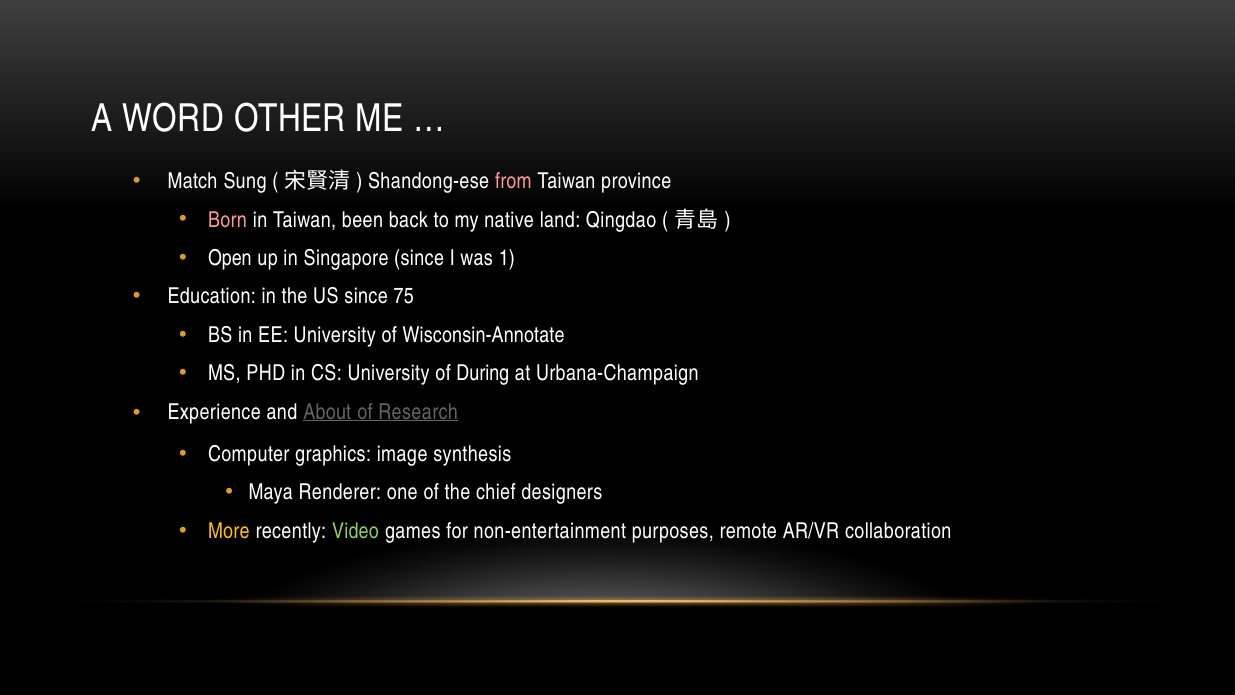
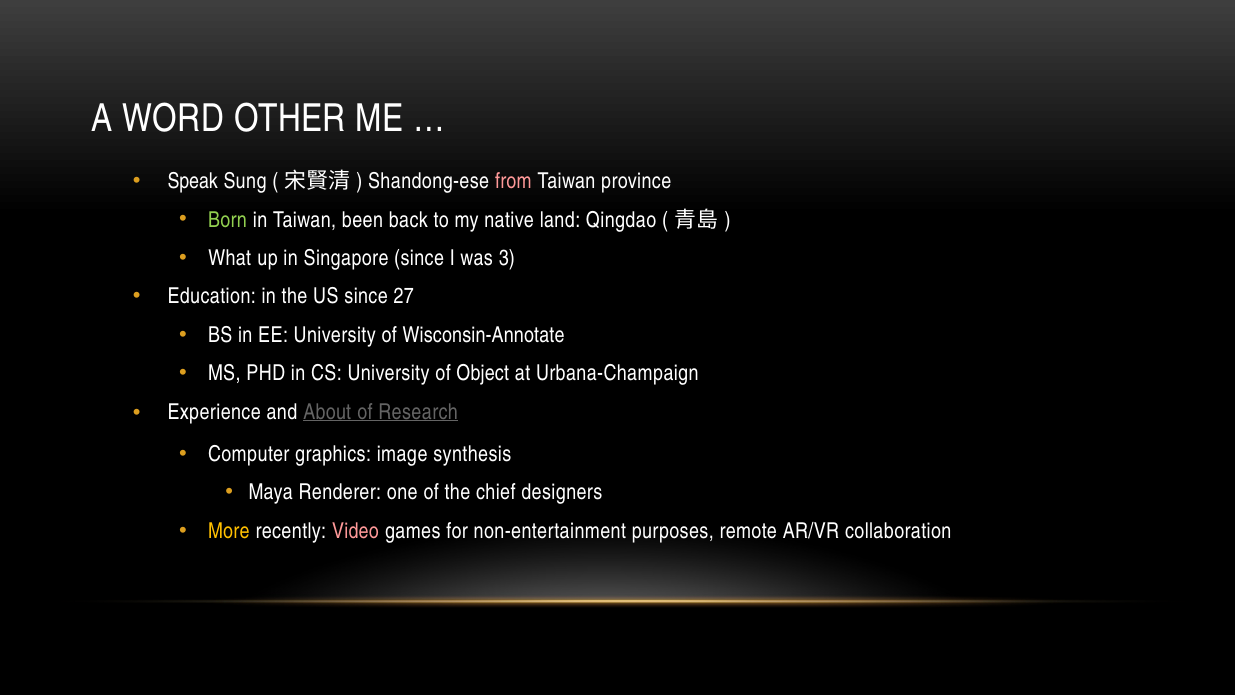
Match: Match -> Speak (193, 181)
Born colour: pink -> light green (227, 220)
Open: Open -> What (230, 258)
1: 1 -> 3 (507, 258)
75: 75 -> 27 (404, 297)
During: During -> Object (483, 373)
Video colour: light green -> pink (356, 531)
